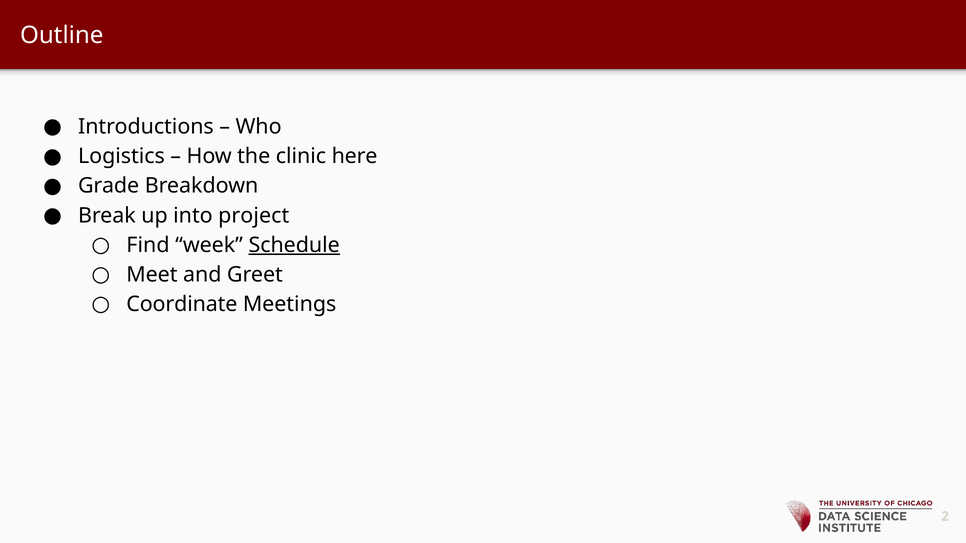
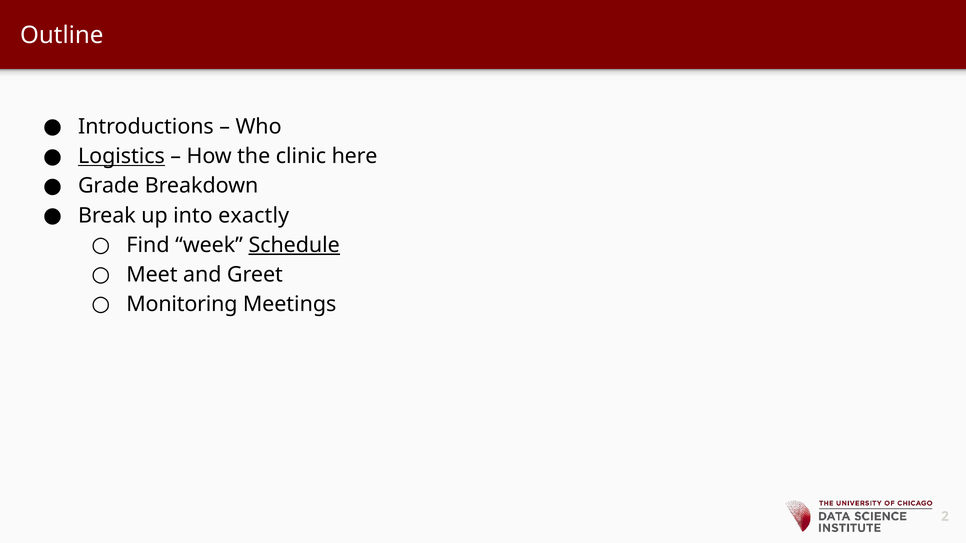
Logistics underline: none -> present (121, 156)
project: project -> exactly (254, 216)
Coordinate: Coordinate -> Monitoring (182, 304)
